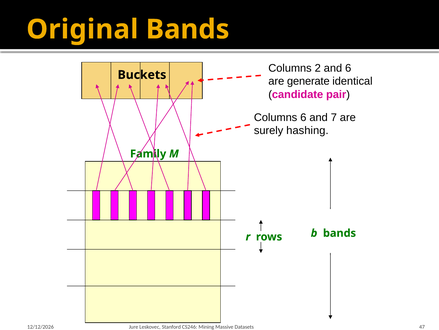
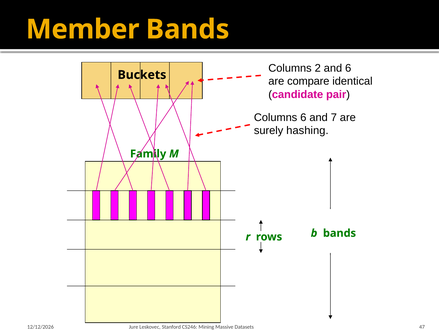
Original: Original -> Member (83, 29)
generate: generate -> compare (308, 81)
